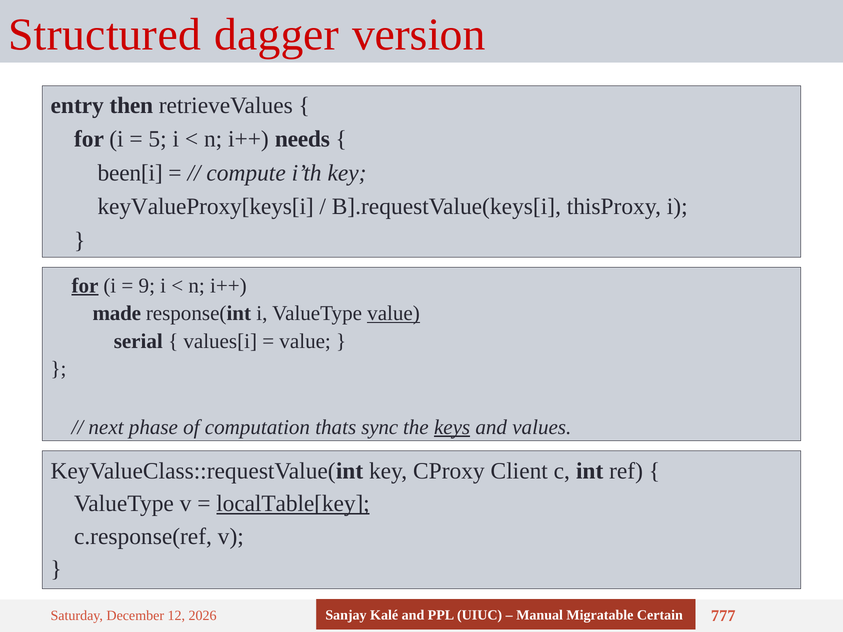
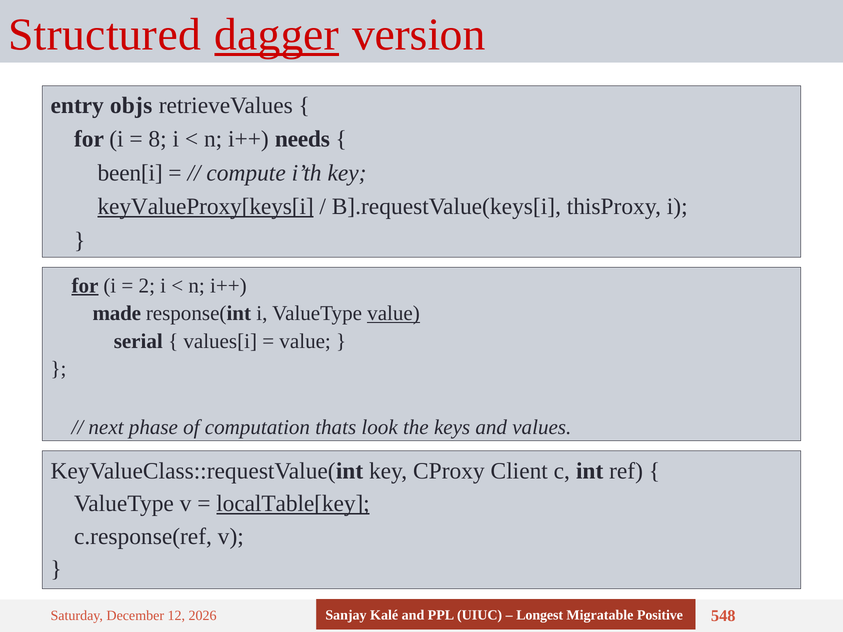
dagger underline: none -> present (277, 35)
then: then -> objs (131, 106)
5: 5 -> 8 (158, 139)
keyValueProxy[keys[i underline: none -> present (206, 207)
9: 9 -> 2 (147, 286)
sync: sync -> look (380, 427)
keys underline: present -> none (452, 427)
Manual: Manual -> Longest (540, 615)
Certain: Certain -> Positive (660, 615)
777: 777 -> 548 (723, 616)
